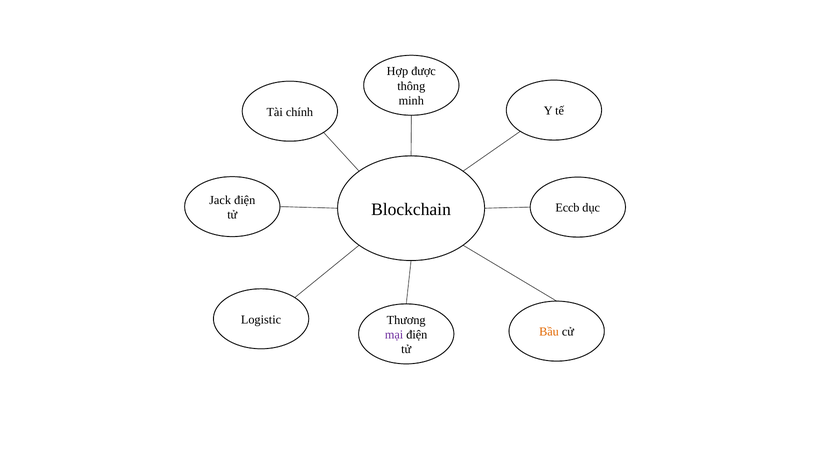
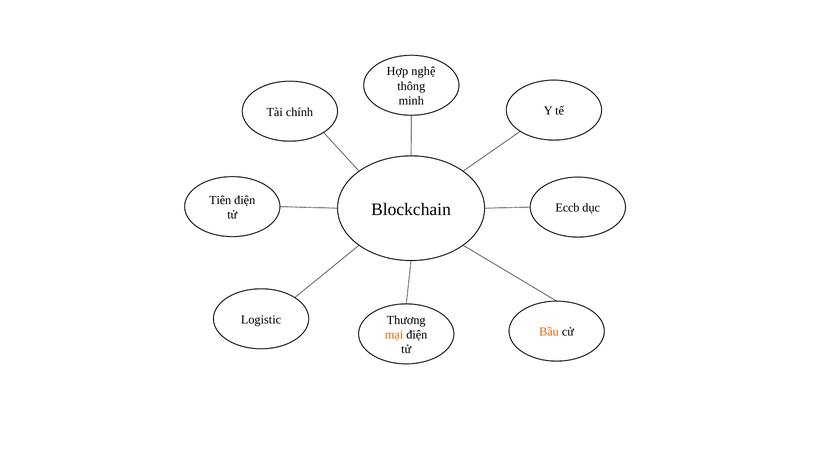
được: được -> nghệ (423, 71)
Jack: Jack -> Tiên (220, 200)
mại colour: purple -> orange (394, 335)
